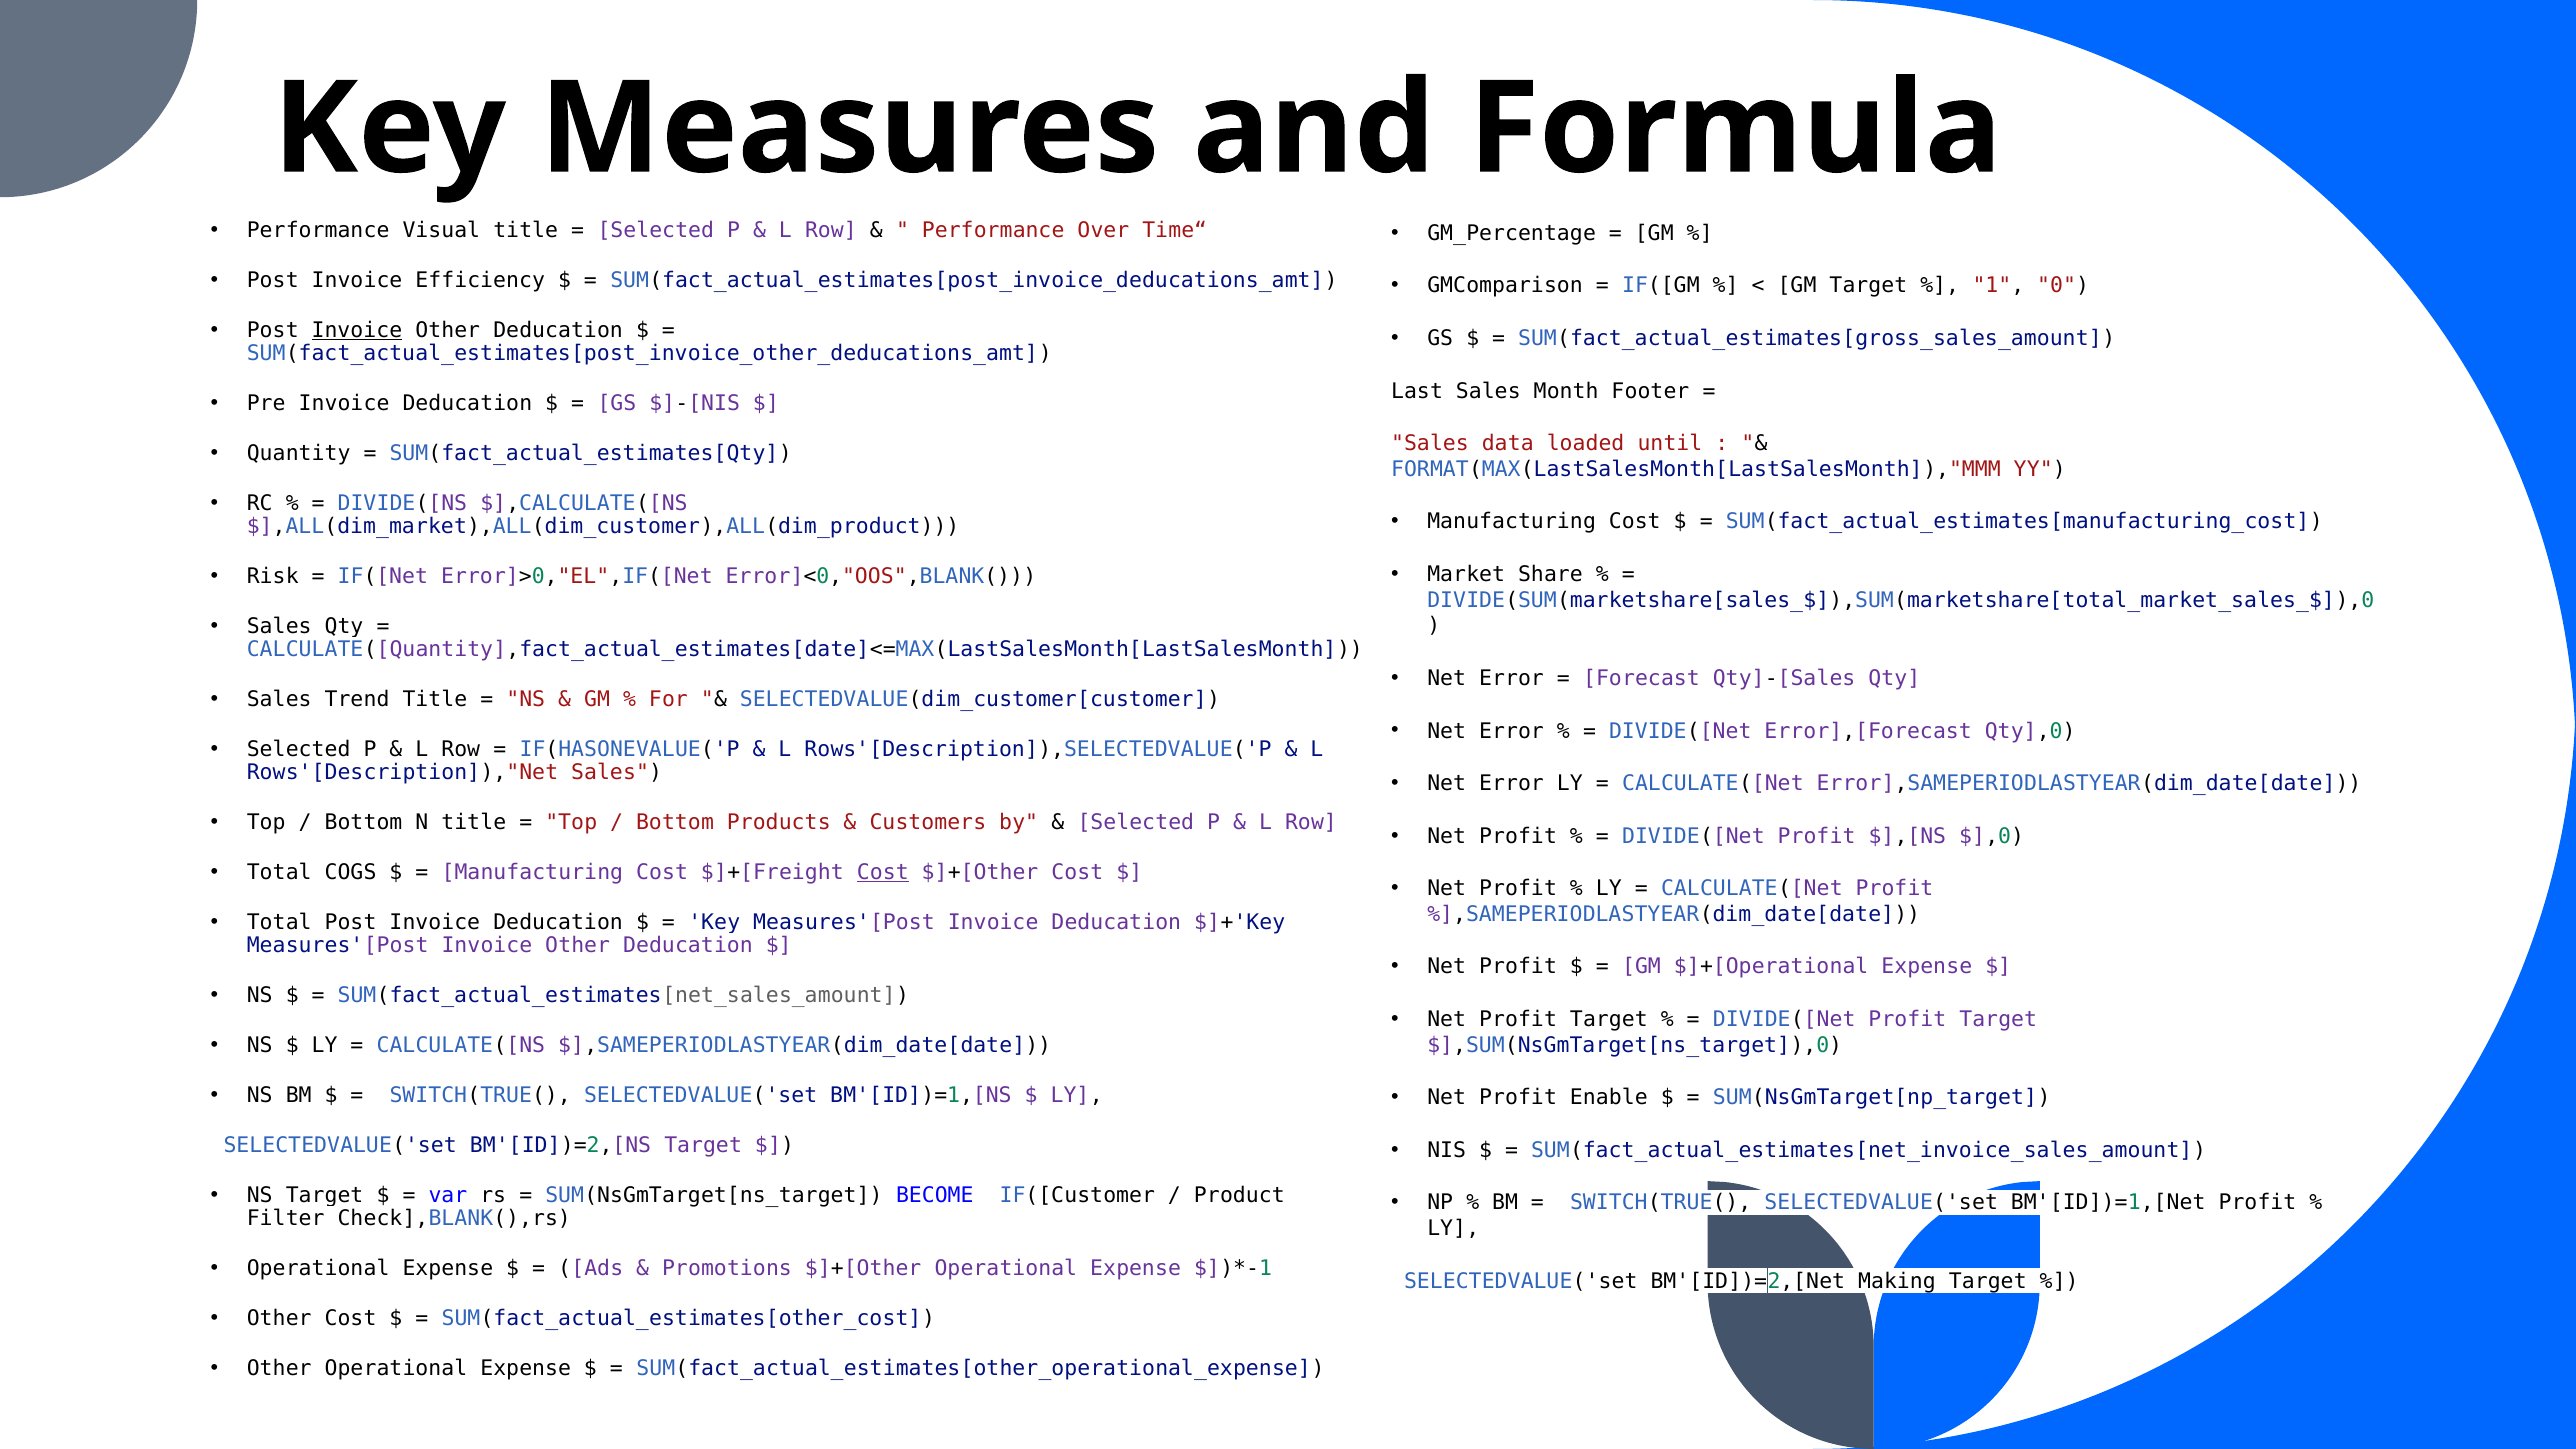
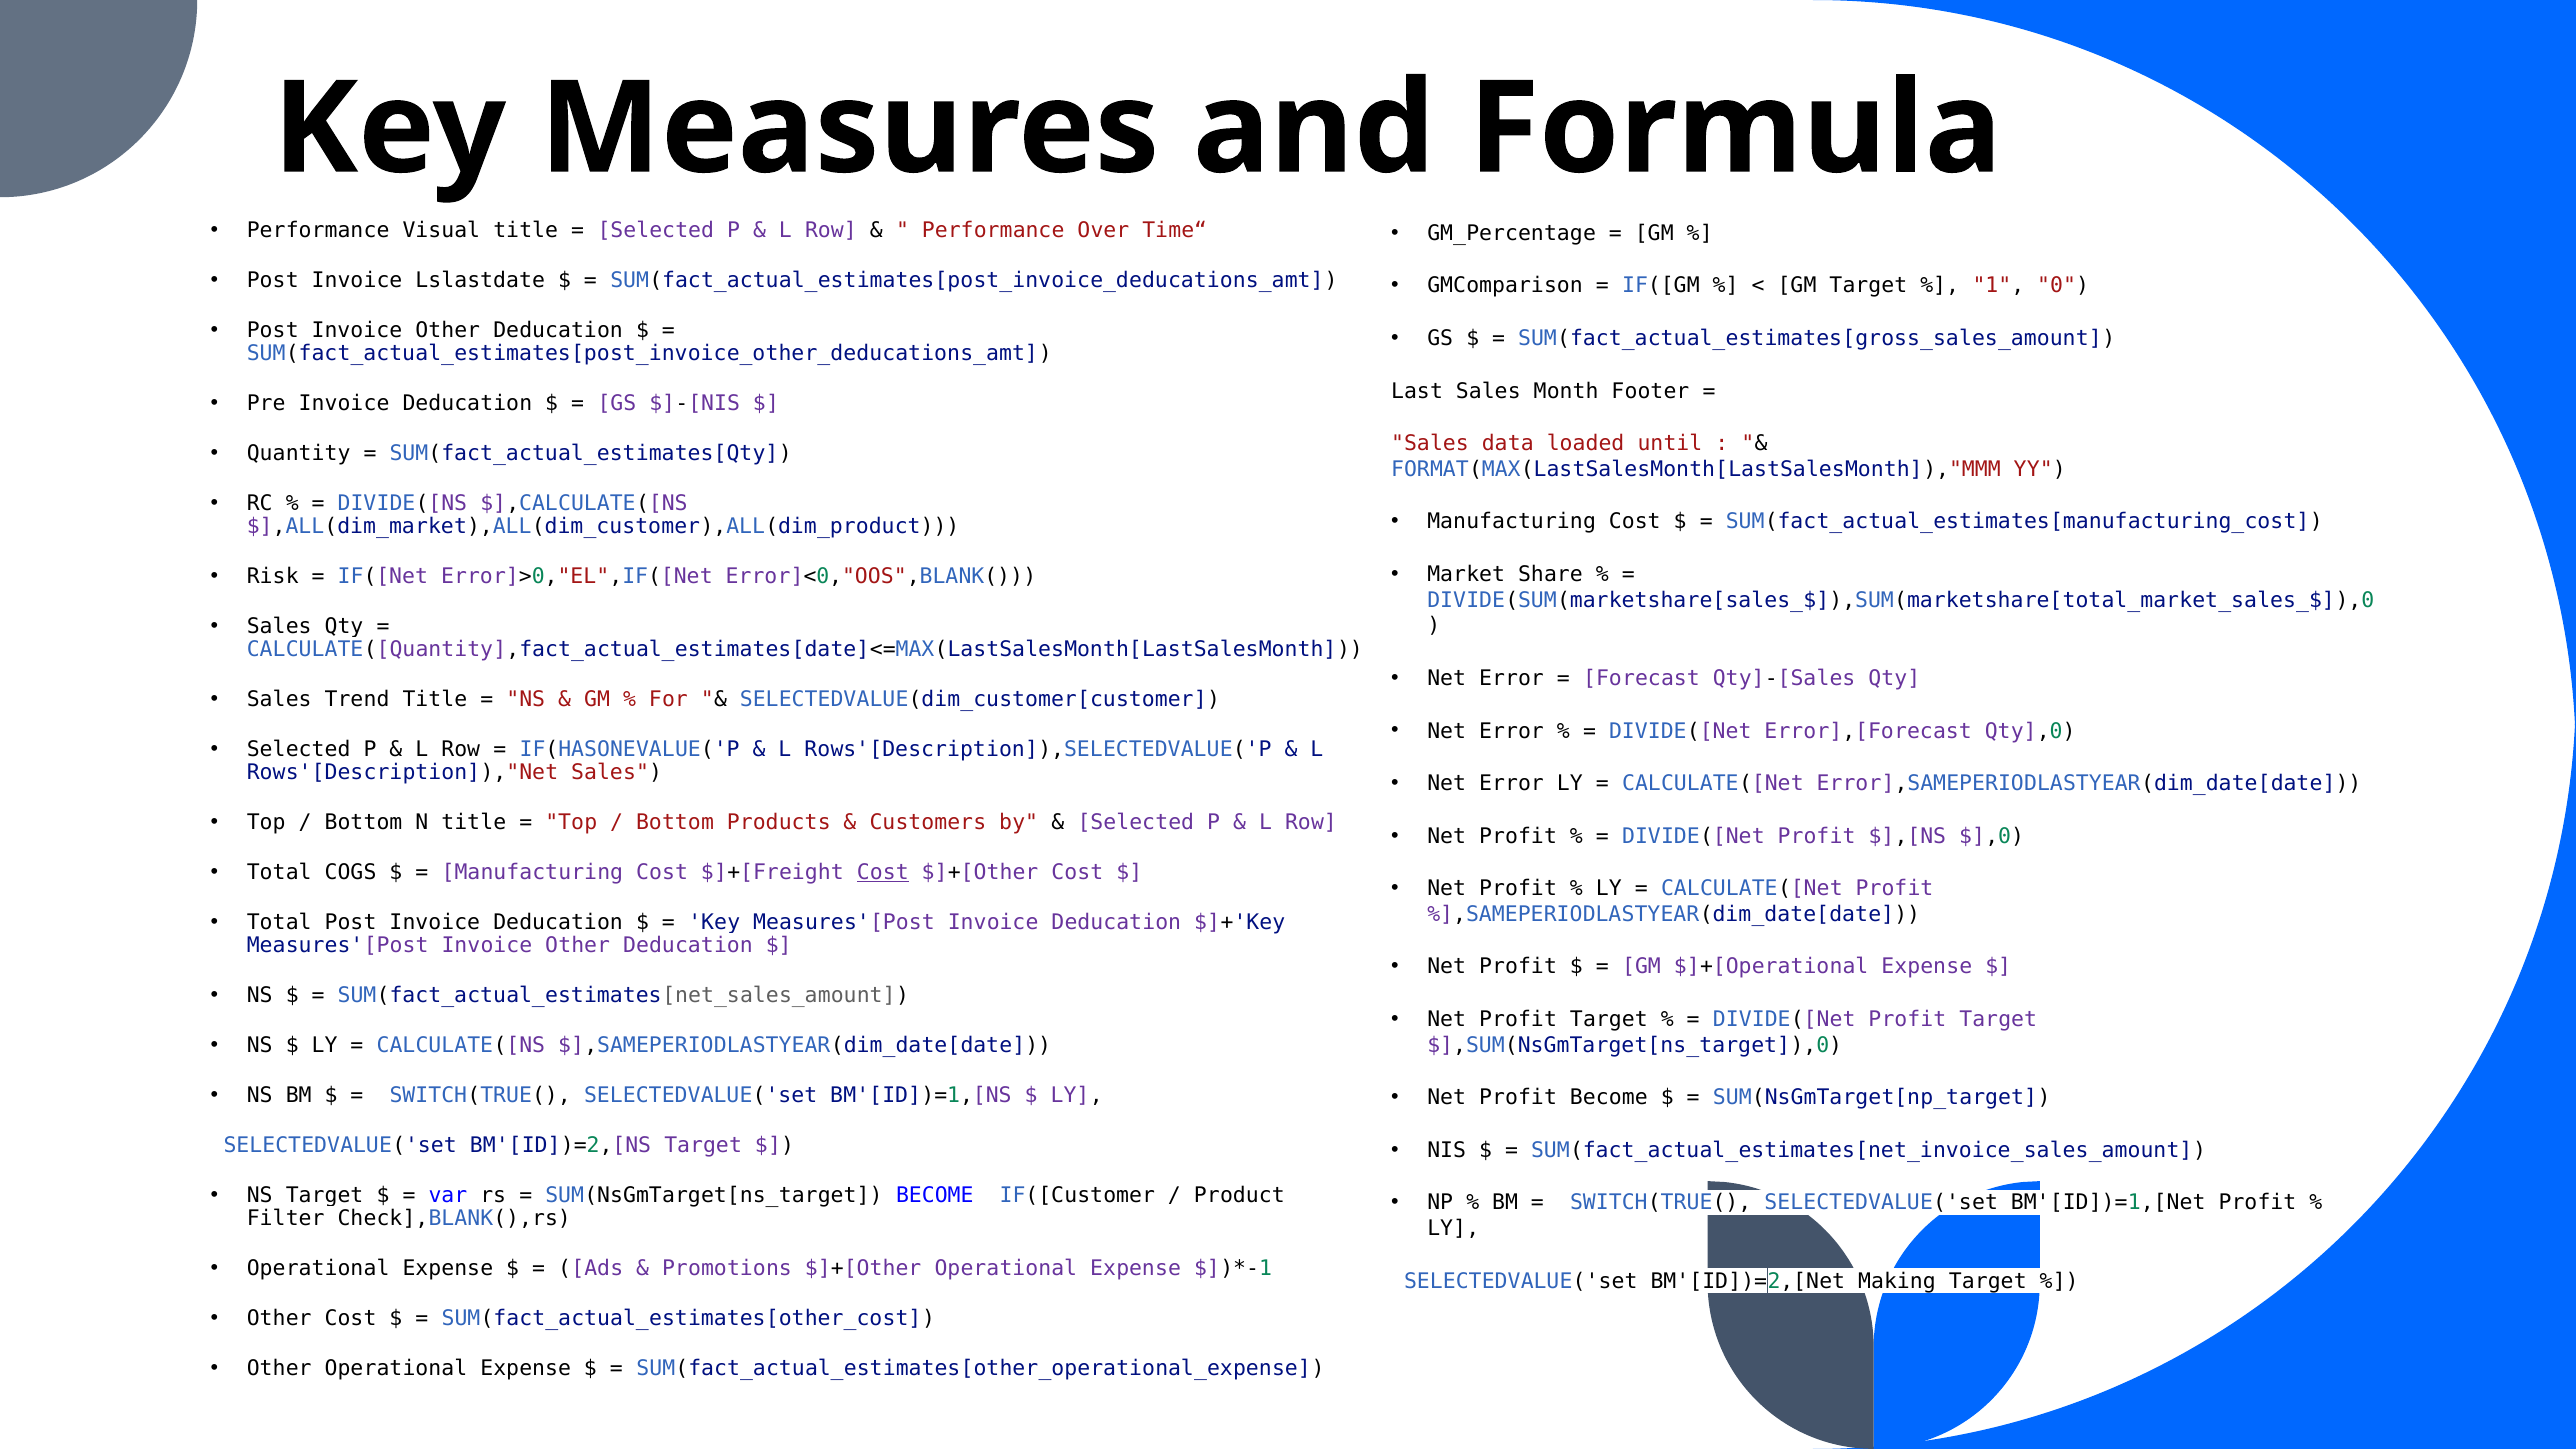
Efficiency: Efficiency -> Lslastdate (480, 280)
Invoice underline: present -> none (357, 330)
Profit Enable: Enable -> Become (1609, 1098)
